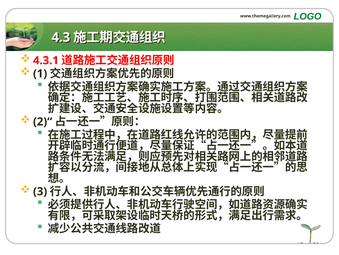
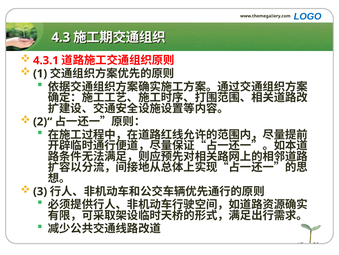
LOGO colour: green -> blue (308, 16)
